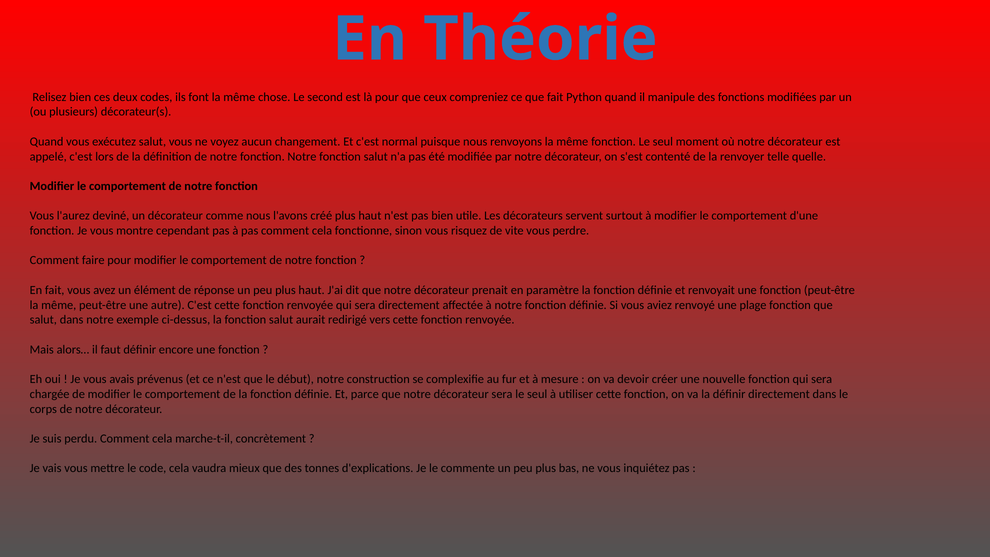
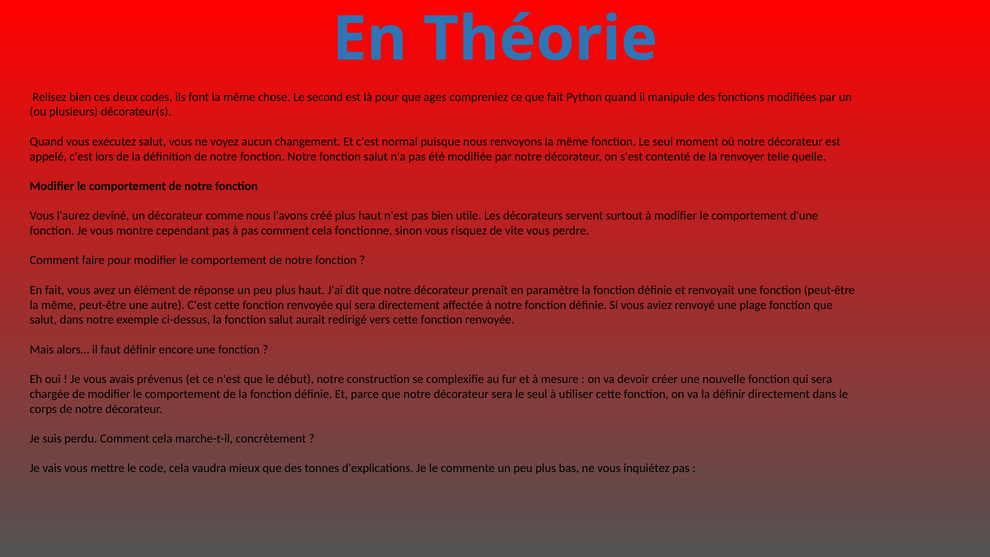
ceux: ceux -> ages (435, 97)
